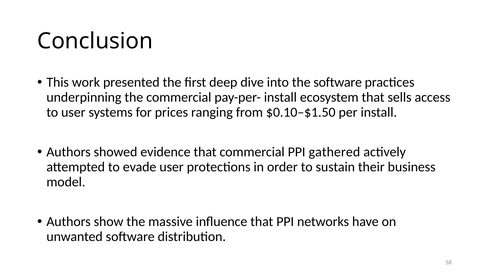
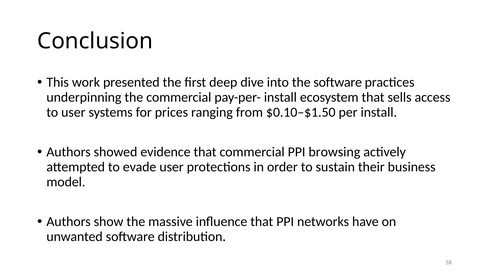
gathered: gathered -> browsing (334, 152)
